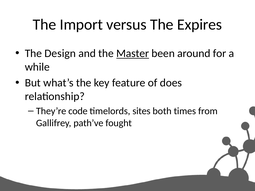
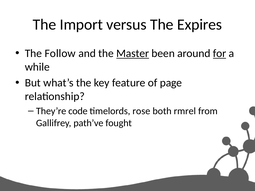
Design: Design -> Follow (60, 53)
for underline: none -> present (220, 53)
does: does -> page (171, 83)
sites: sites -> rose (141, 111)
times: times -> rmrel (185, 111)
